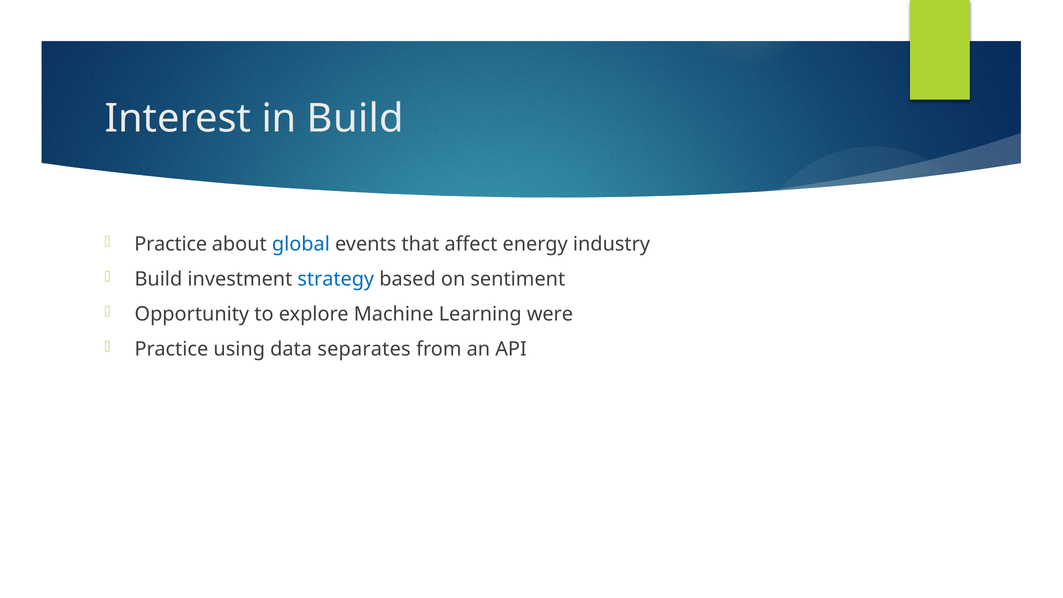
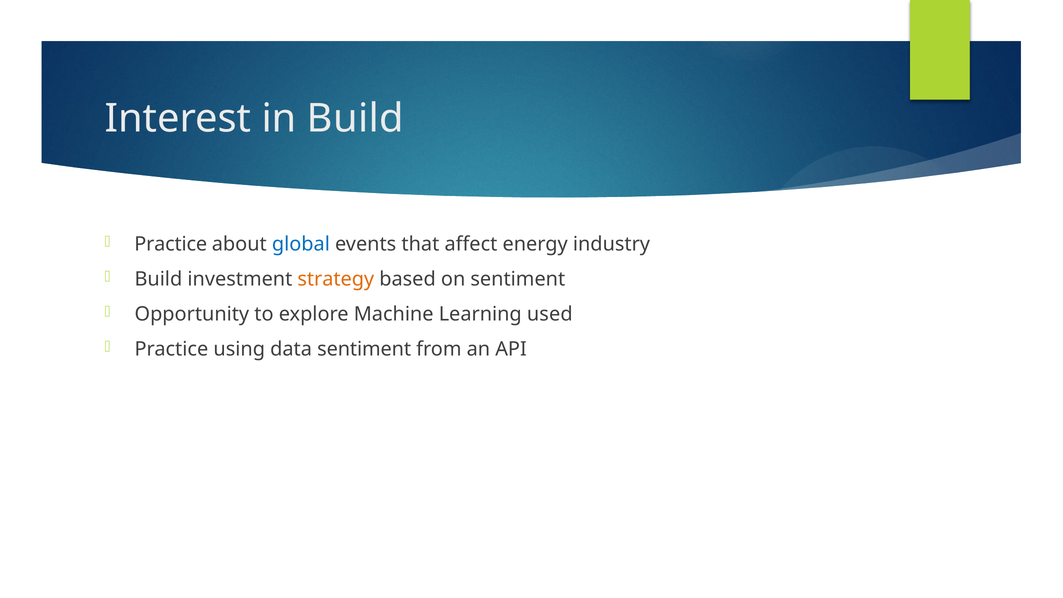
strategy colour: blue -> orange (336, 279)
were: were -> used (550, 314)
data separates: separates -> sentiment (364, 349)
